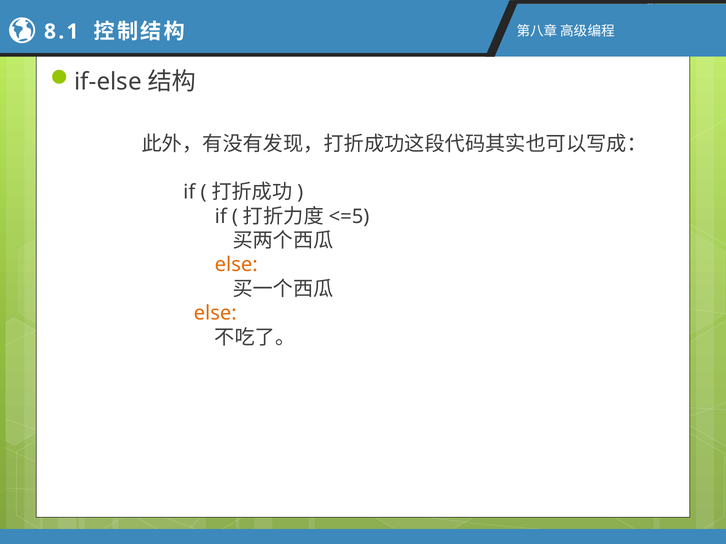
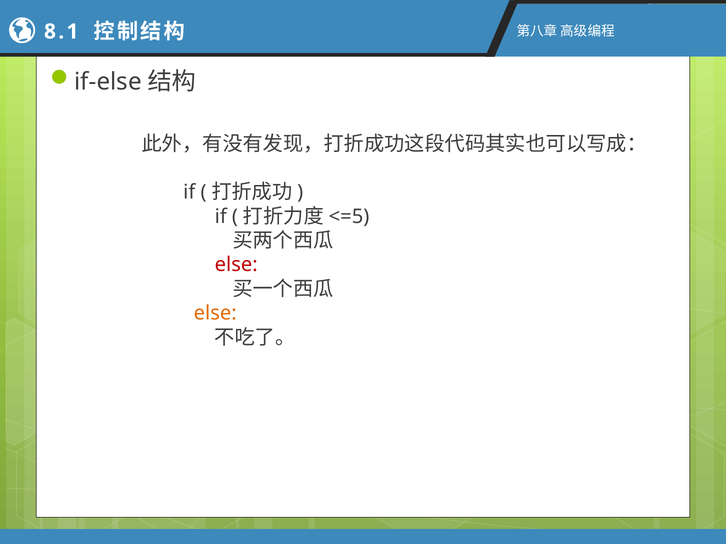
else colour: orange -> red (236, 265)
